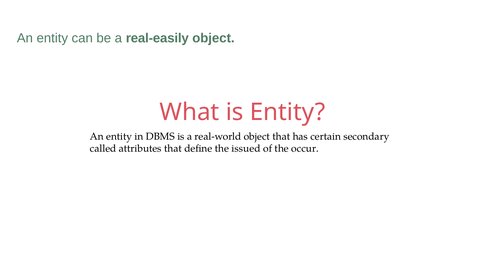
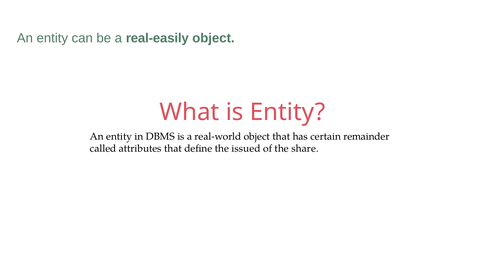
secondary: secondary -> remainder (366, 136)
occur: occur -> share (305, 148)
